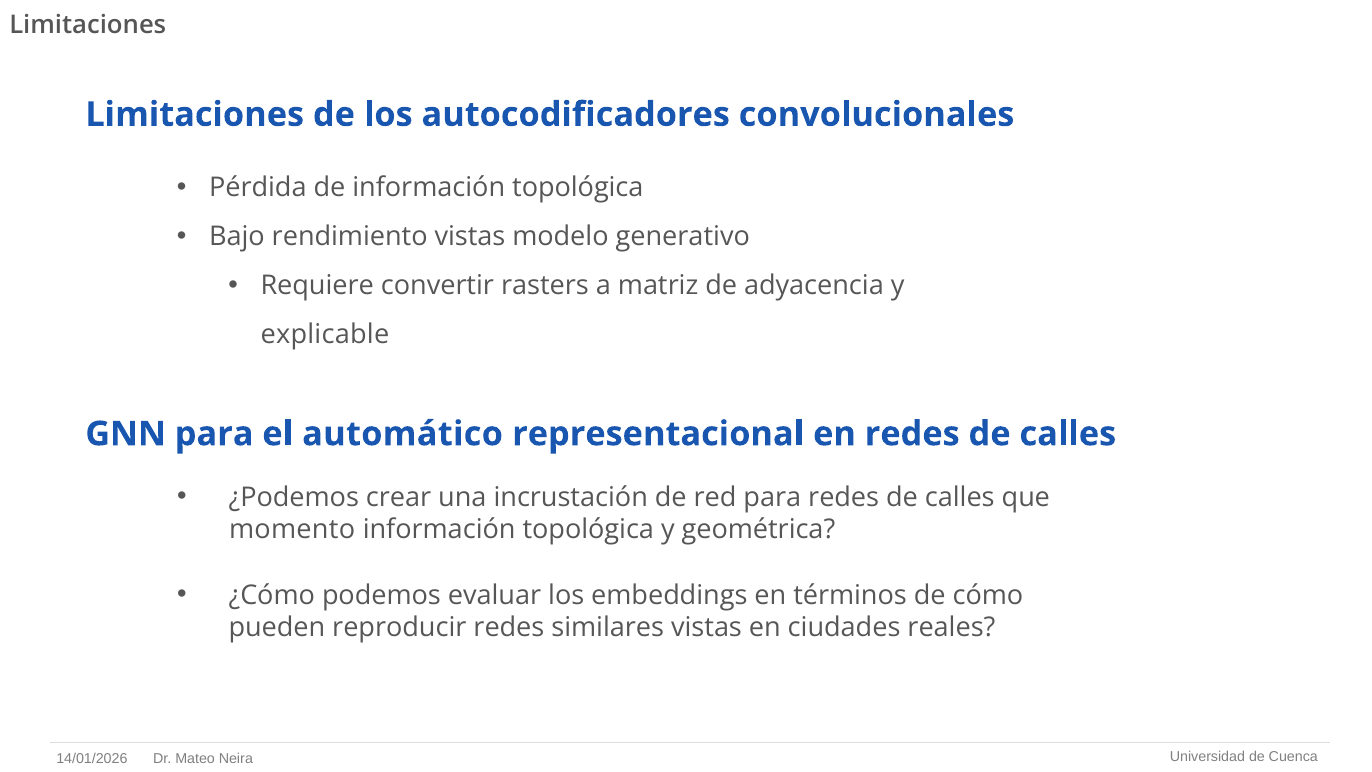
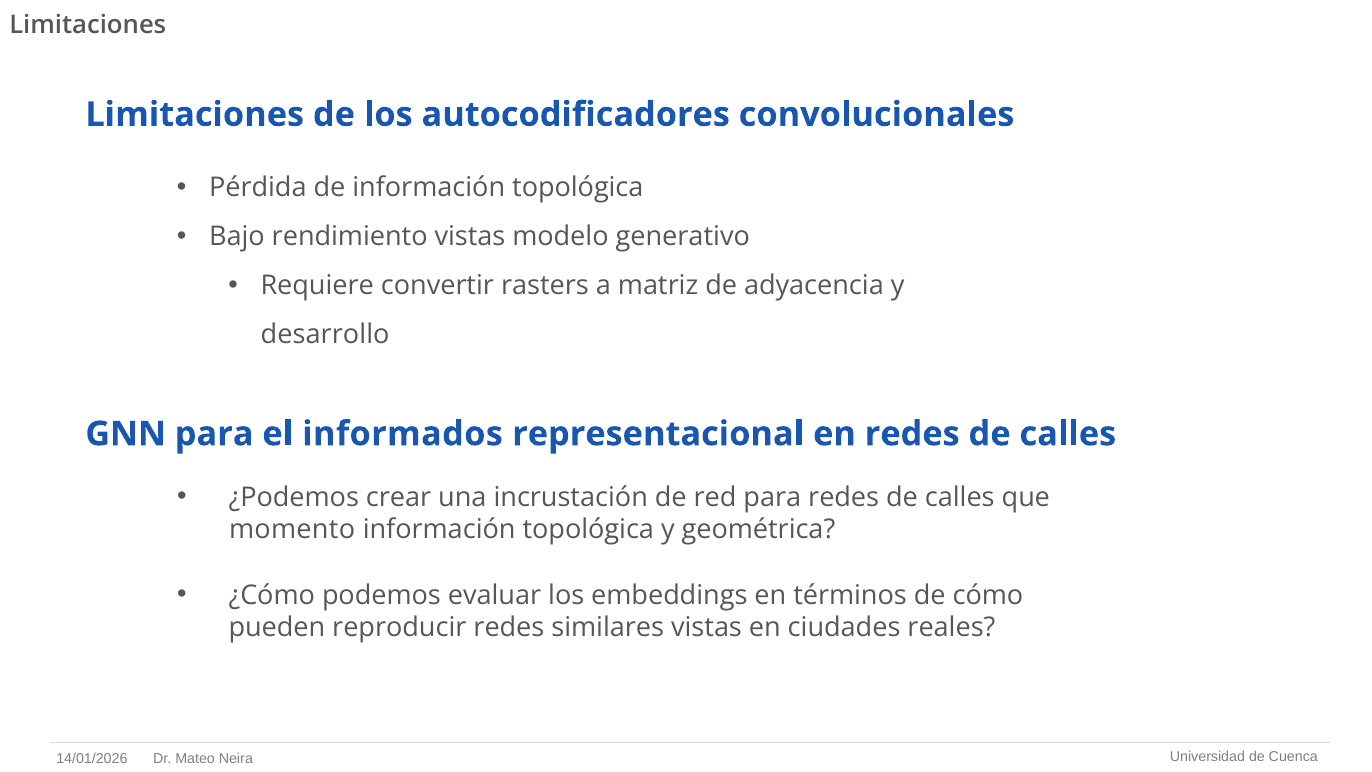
explicable: explicable -> desarrollo (325, 335)
automático: automático -> informados (403, 434)
